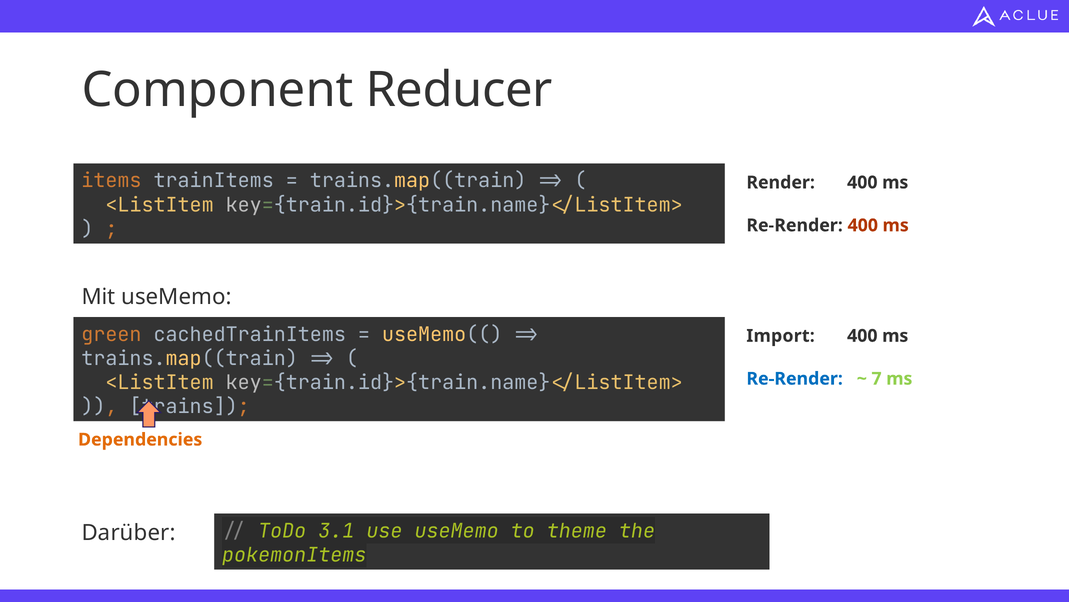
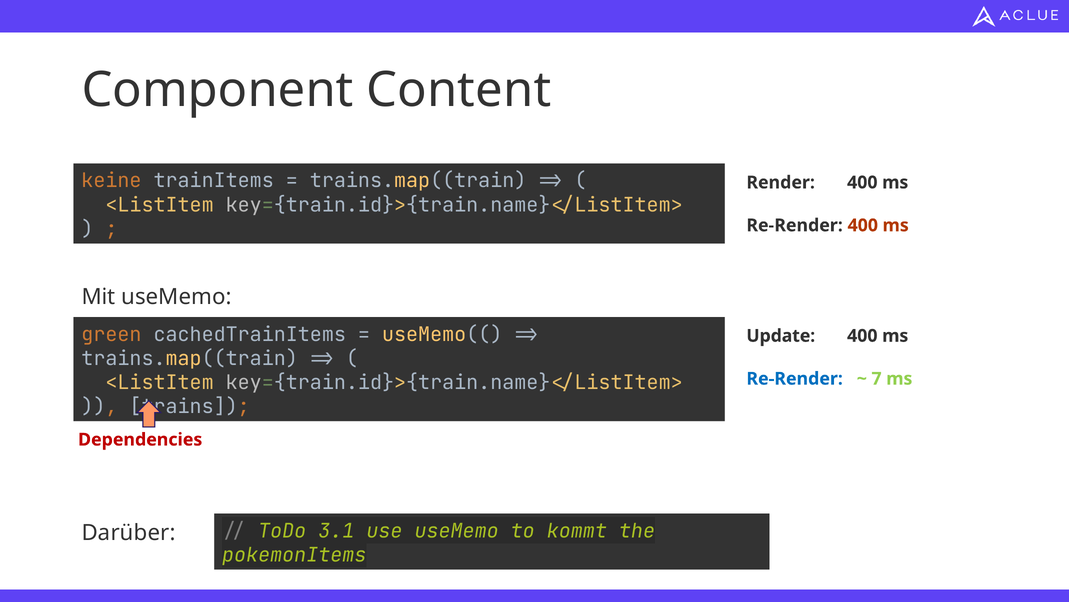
Reducer: Reducer -> Content (459, 90)
items: items -> keine (111, 181)
Import: Import -> Update (781, 335)
Dependencies colour: orange -> red (140, 439)
theme: theme -> kommt (577, 530)
